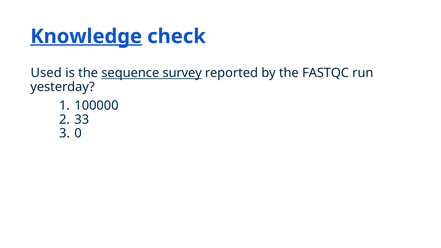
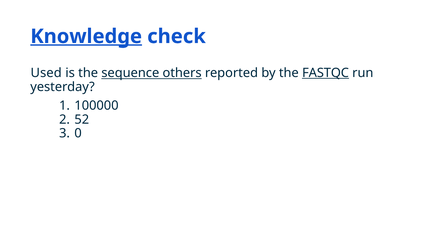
survey: survey -> others (182, 73)
FASTQC underline: none -> present (326, 73)
33: 33 -> 52 (82, 119)
